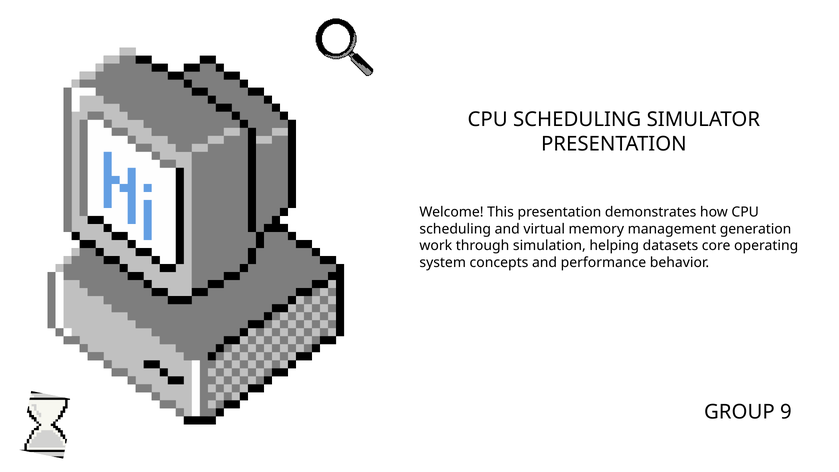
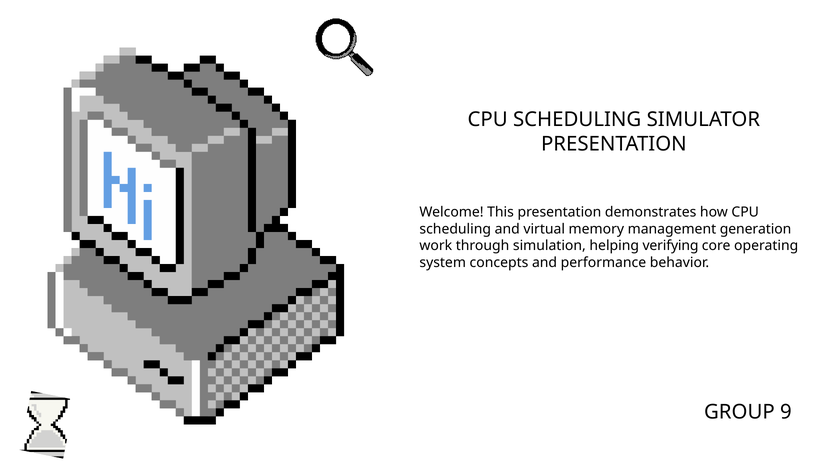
datasets: datasets -> verifying (671, 246)
